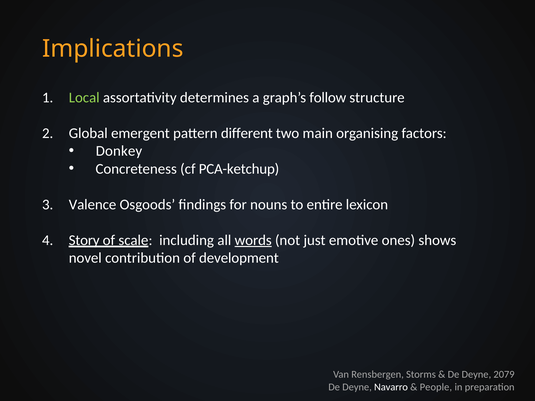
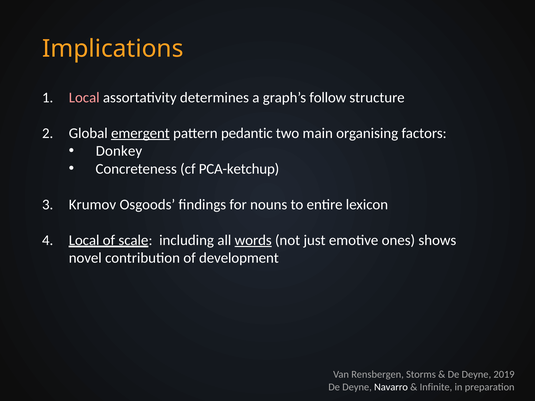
Local colour: light green -> pink (84, 98)
emergent underline: none -> present (140, 133)
different: different -> pedantic (247, 133)
Valence: Valence -> Krumov (92, 205)
Story: Story -> Local (84, 240)
2079: 2079 -> 2019 (504, 375)
People: People -> Infinite (436, 387)
